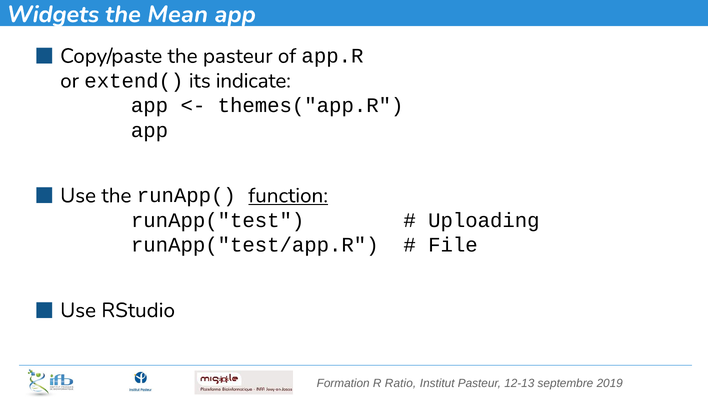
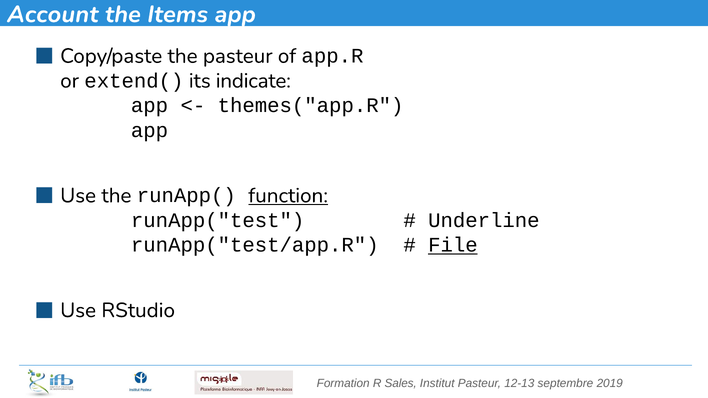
Widgets: Widgets -> Account (53, 14)
Mean: Mean -> Items (178, 14)
Uploading: Uploading -> Underline (484, 220)
File underline: none -> present (453, 245)
Ratio: Ratio -> Sales (401, 384)
